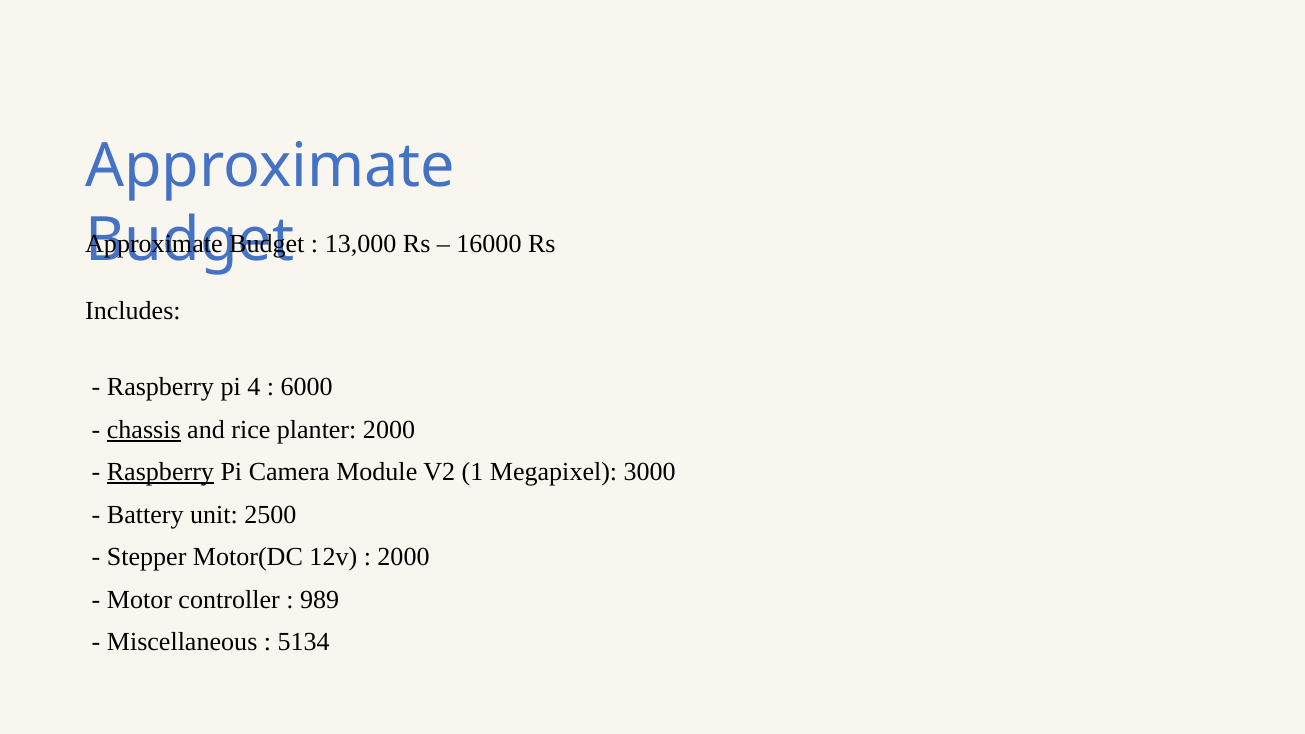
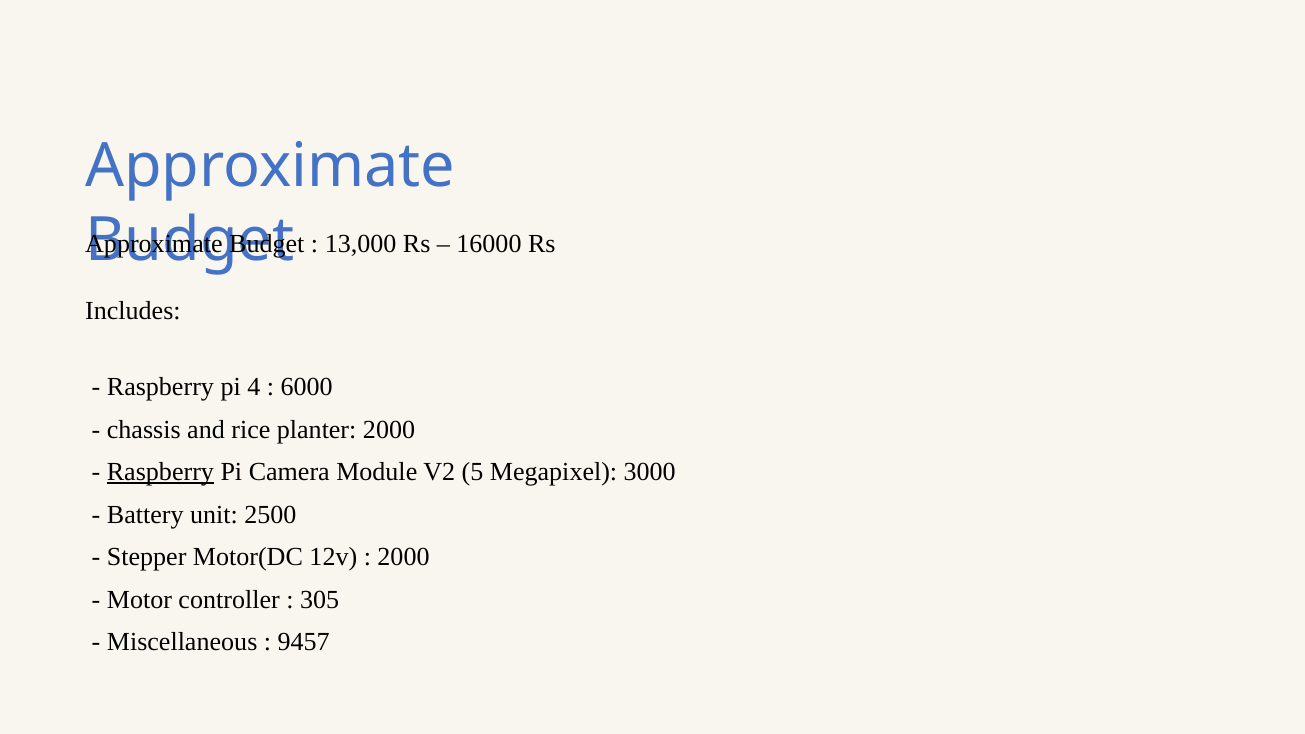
chassis underline: present -> none (144, 430)
1: 1 -> 5 (473, 472)
989: 989 -> 305 (320, 599)
5134: 5134 -> 9457 (304, 642)
